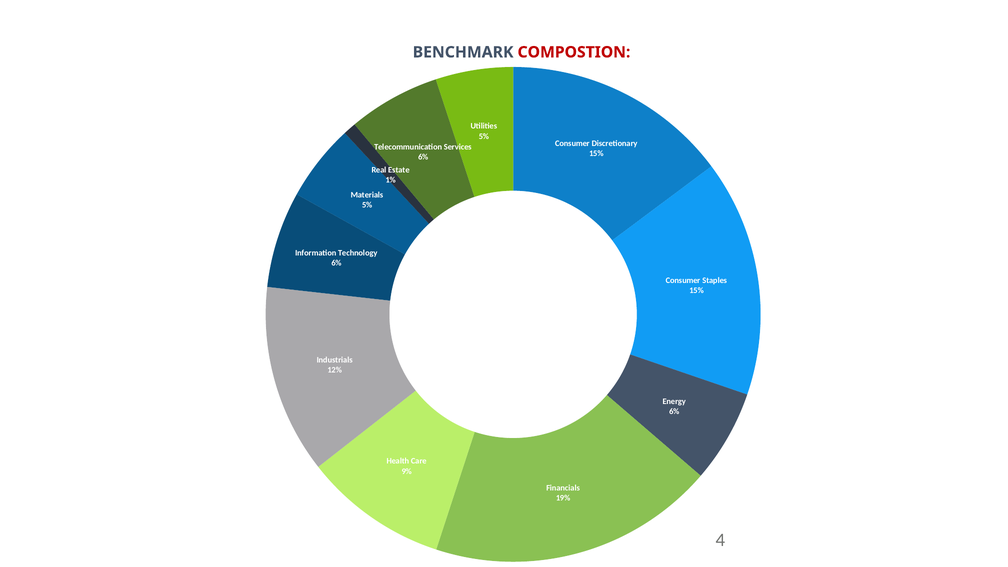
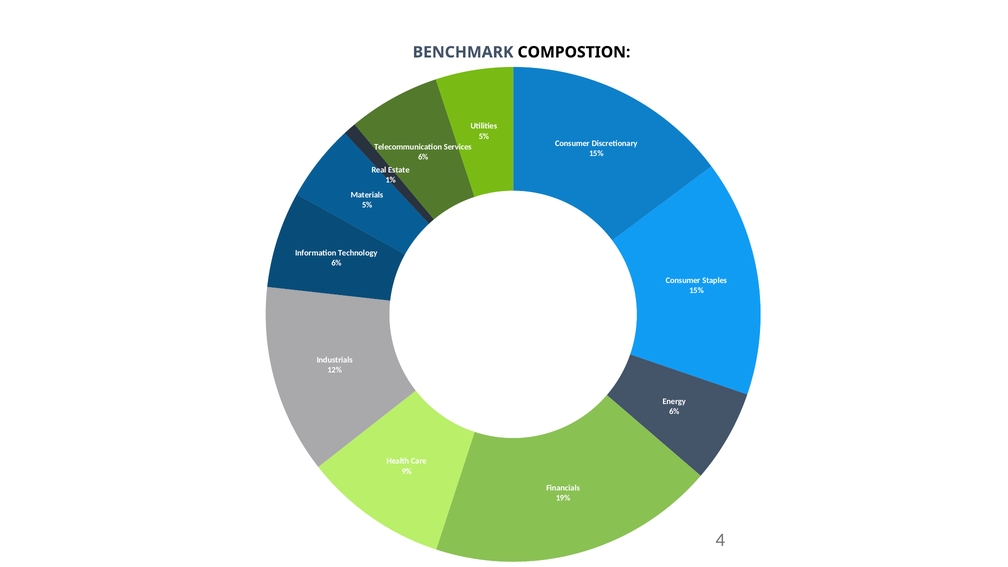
COMPOSTION colour: red -> black (574, 52)
